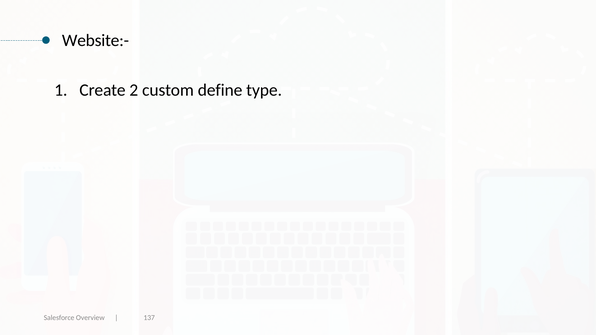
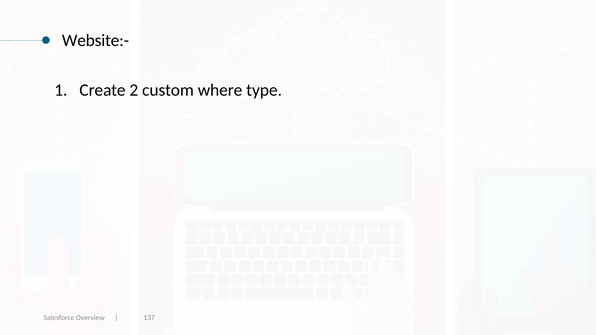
define: define -> where (220, 90)
